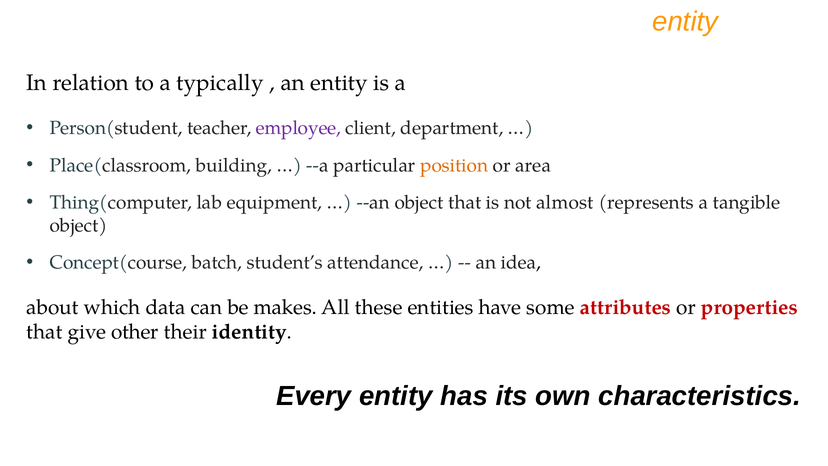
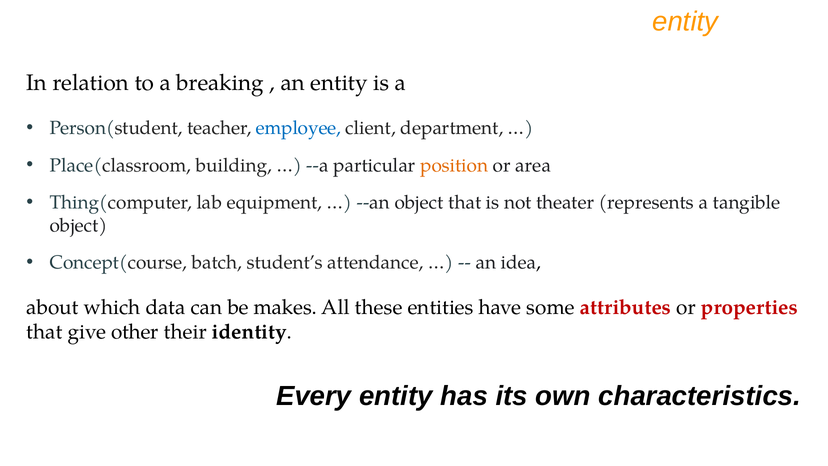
typically: typically -> breaking (220, 83)
employee colour: purple -> blue (299, 128)
almost: almost -> theater (565, 202)
